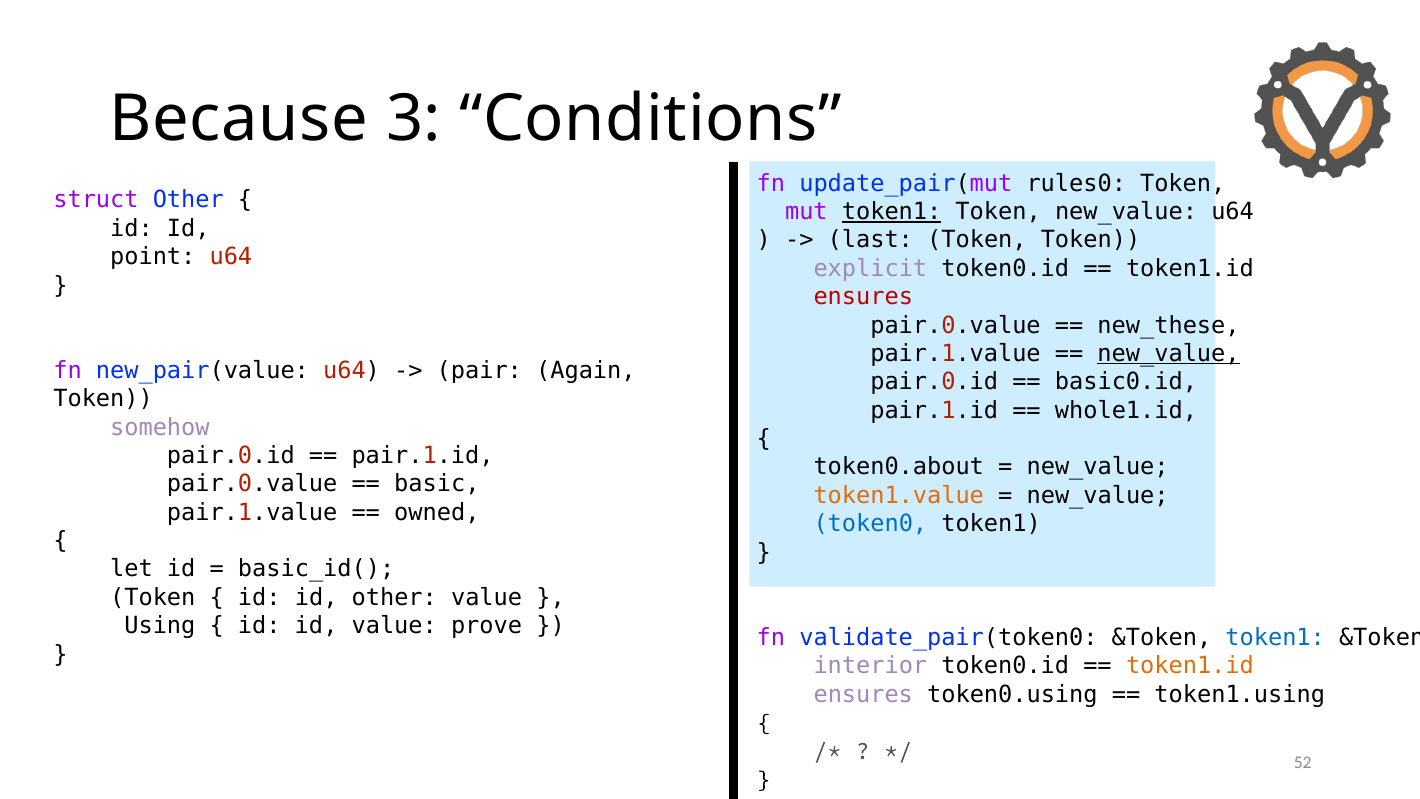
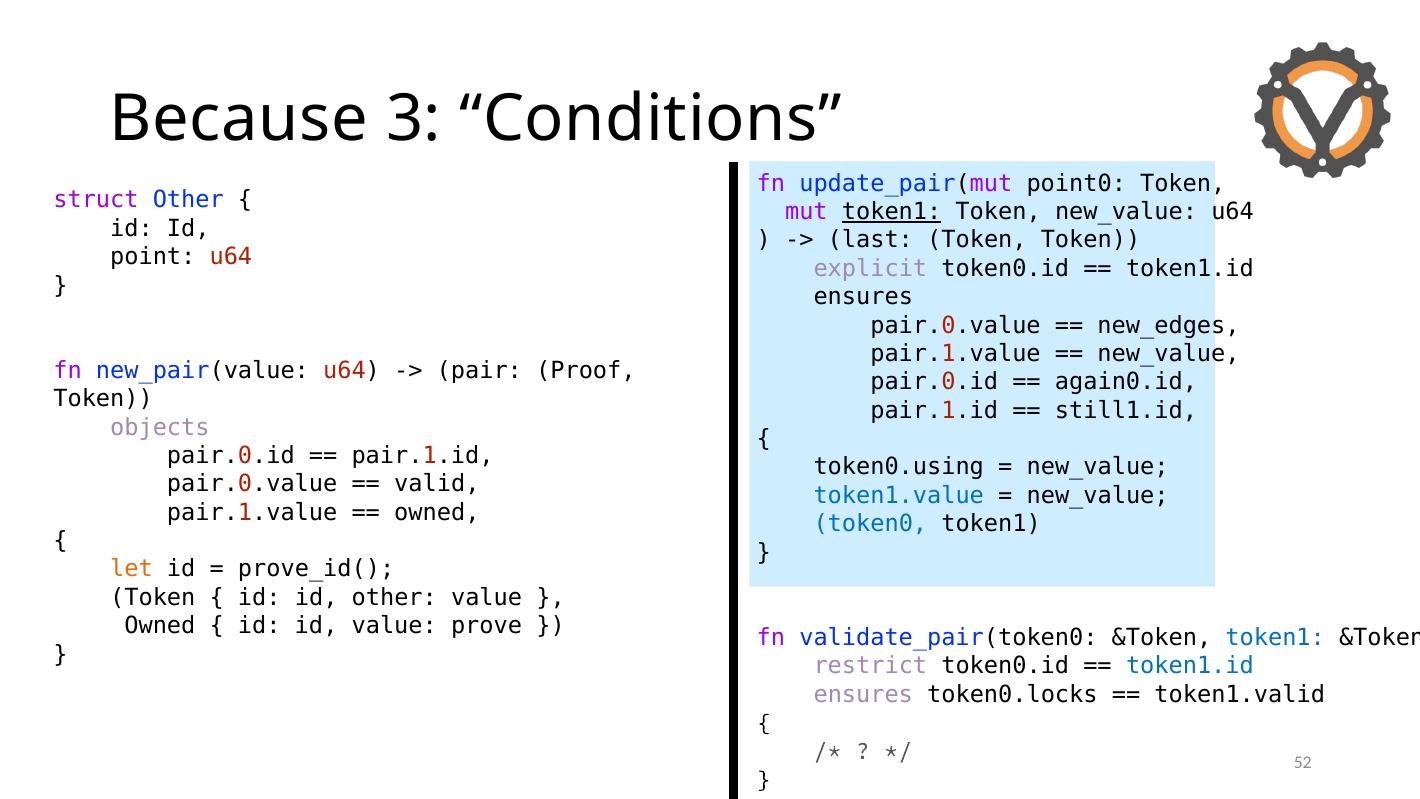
rules0: rules0 -> point0 (1076, 183)
ensures colour: red -> black (863, 297)
new_these: new_these -> new_edges (1169, 325)
new_value underline: present -> none (1169, 353)
Again: Again -> Proof (586, 370)
basic0.id: basic0.id -> again0.id (1126, 382)
whole1.id: whole1.id -> still1.id (1126, 410)
somehow: somehow -> objects (160, 427)
token0.about: token0.about -> token0.using (899, 467)
basic: basic -> valid (437, 484)
token1.value colour: orange -> blue (899, 495)
let colour: black -> orange (132, 569)
basic_id(: basic_id( -> prove_id( (316, 569)
Using: Using -> Owned (160, 626)
interior: interior -> restrict (870, 666)
token1.id colour: orange -> blue (1190, 666)
token0.using: token0.using -> token0.locks (1012, 694)
token1.using: token1.using -> token1.valid (1240, 694)
